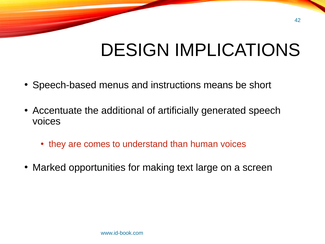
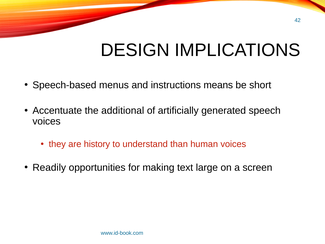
comes: comes -> history (97, 144)
Marked: Marked -> Readily (49, 167)
